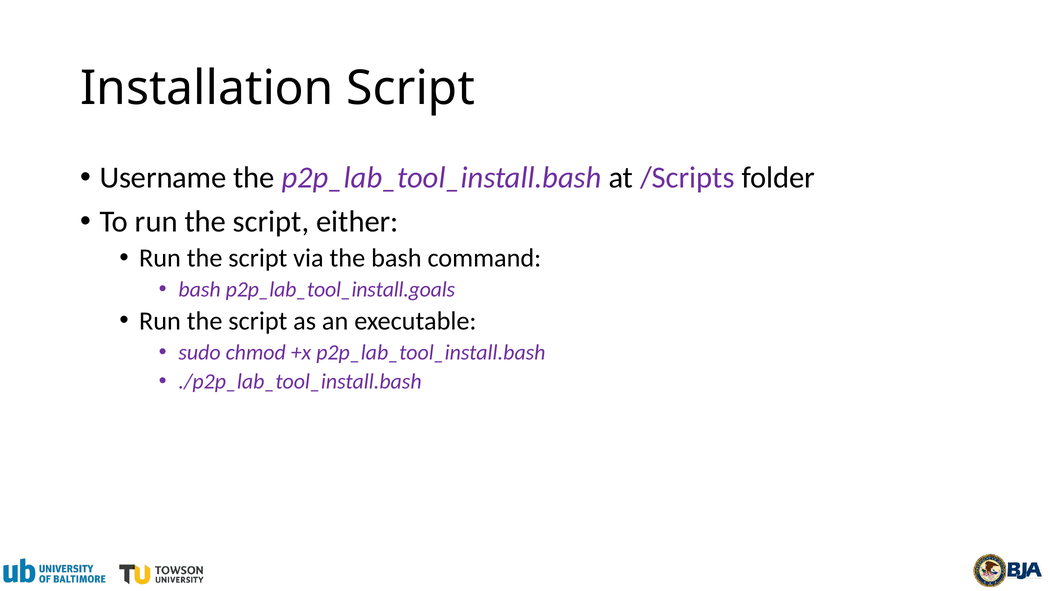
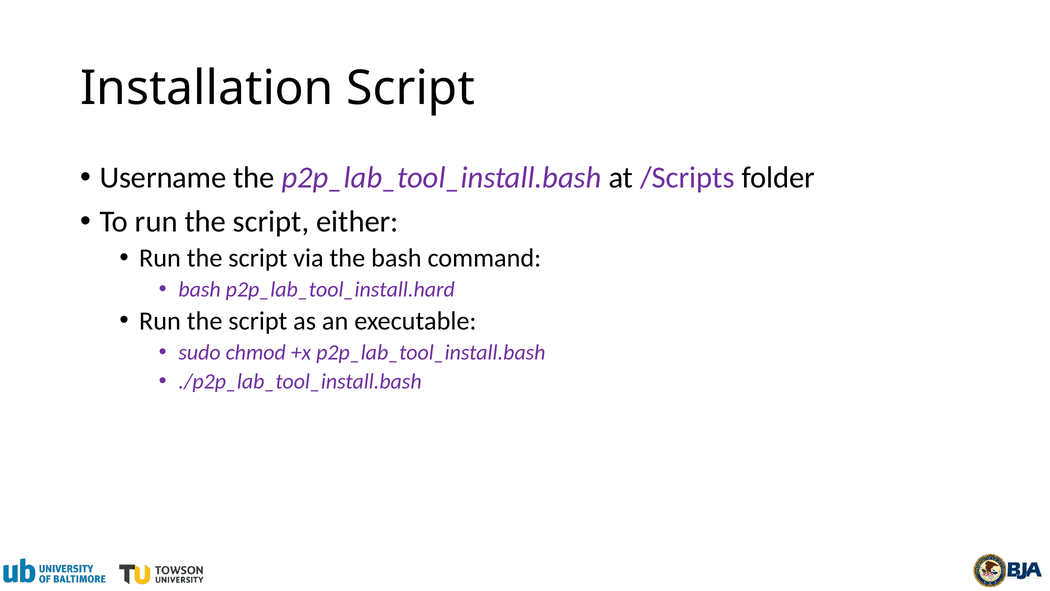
p2p_lab_tool_install.goals: p2p_lab_tool_install.goals -> p2p_lab_tool_install.hard (340, 289)
